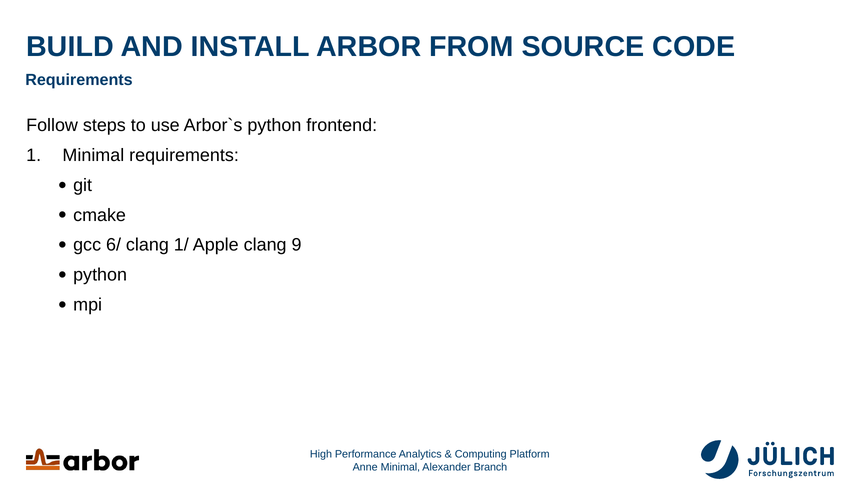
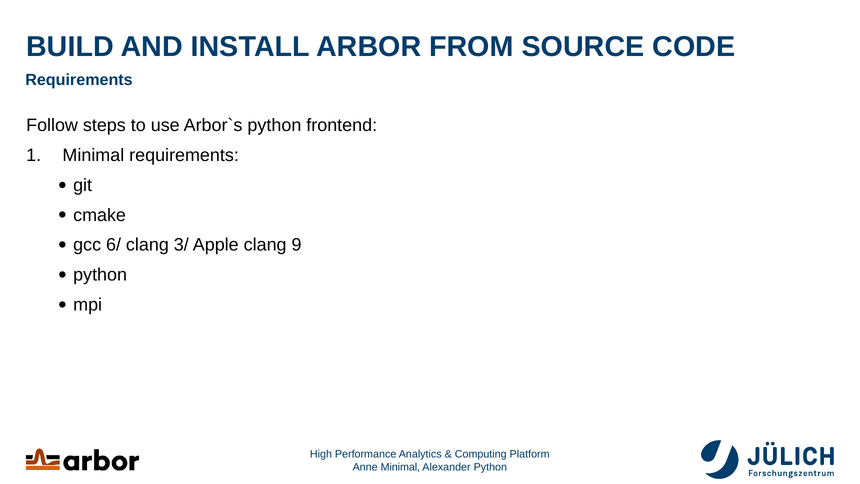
1/: 1/ -> 3/ (181, 245)
Alexander Branch: Branch -> Python (490, 467)
